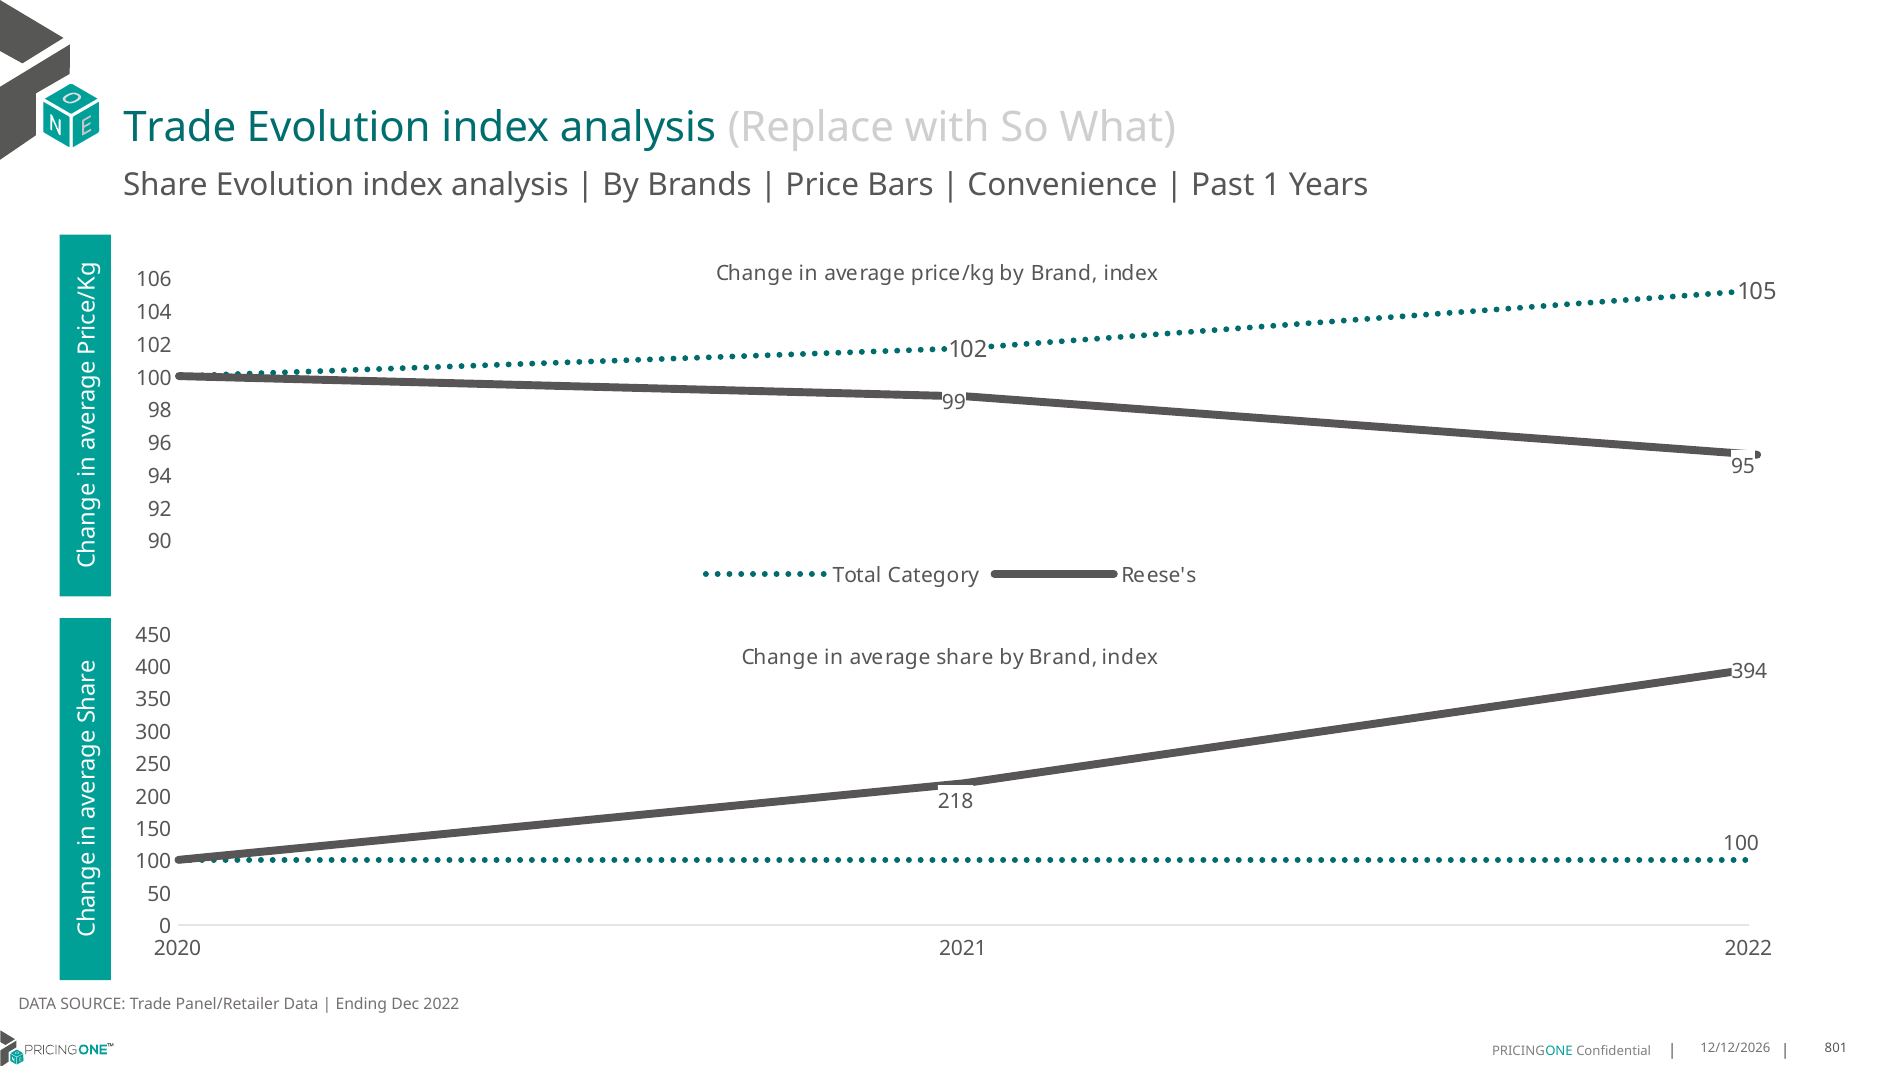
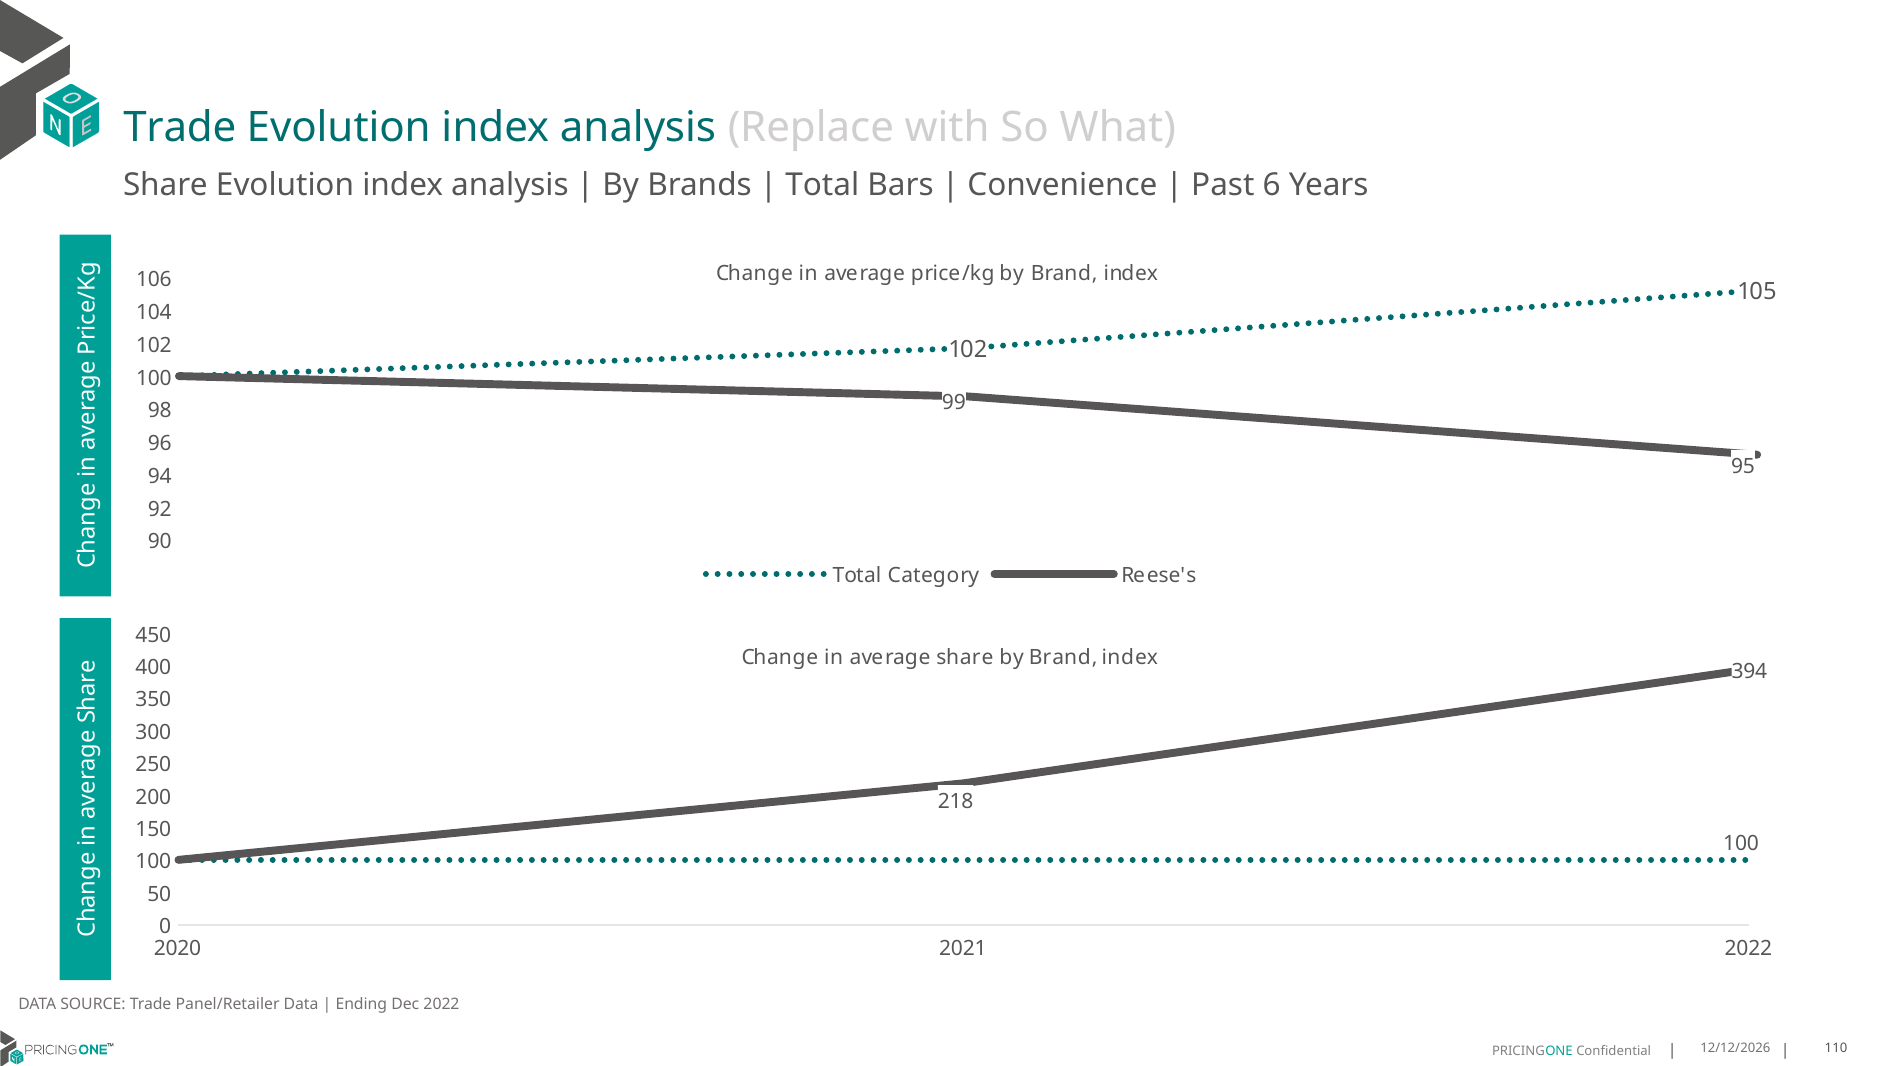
Price: Price -> Total (822, 185)
1: 1 -> 6 (1272, 185)
801: 801 -> 110 (1836, 1048)
